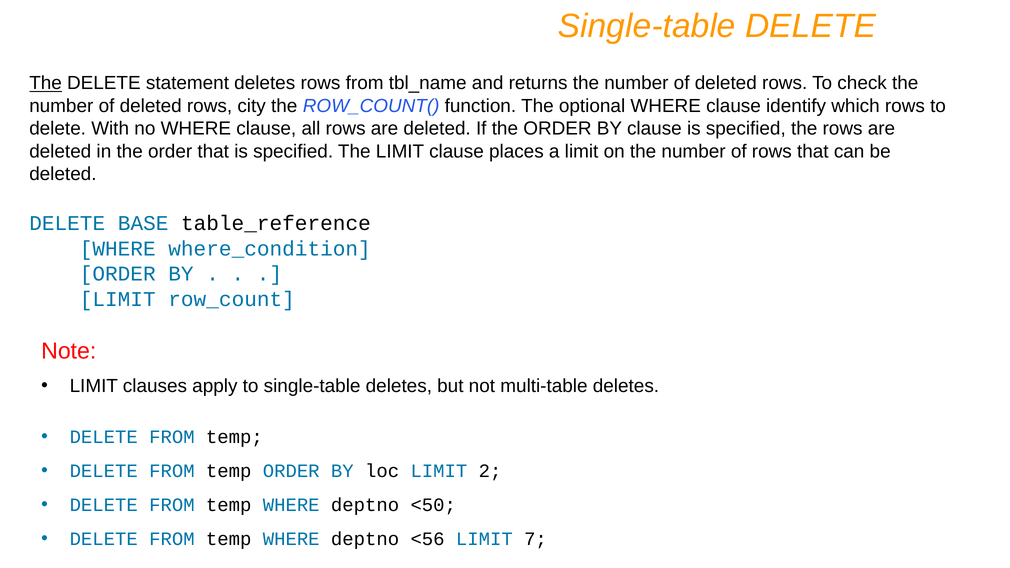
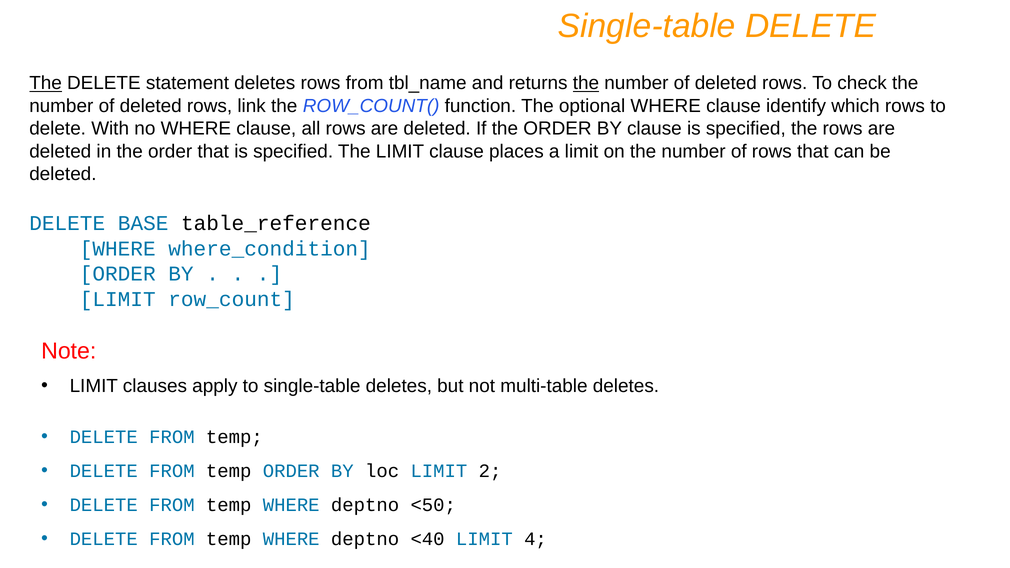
the underline: none -> present (586, 83)
city: city -> link (252, 106)
<56: <56 -> <40 (428, 539)
7: 7 -> 4 (535, 539)
